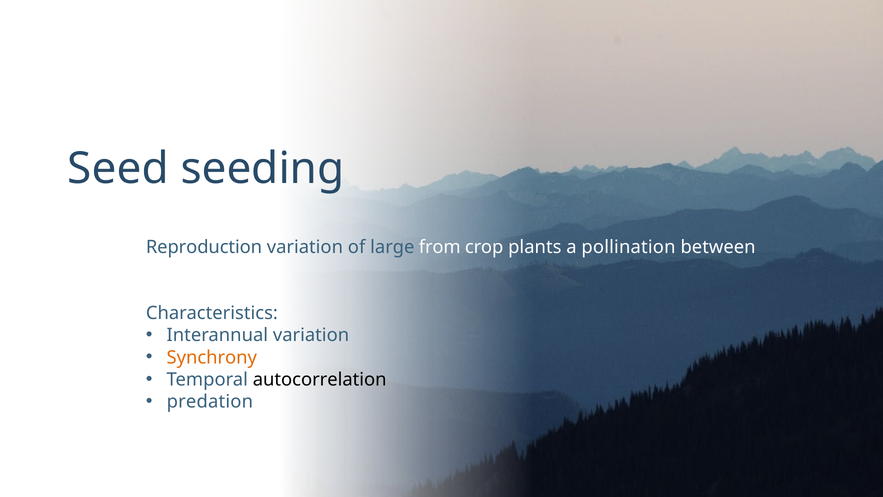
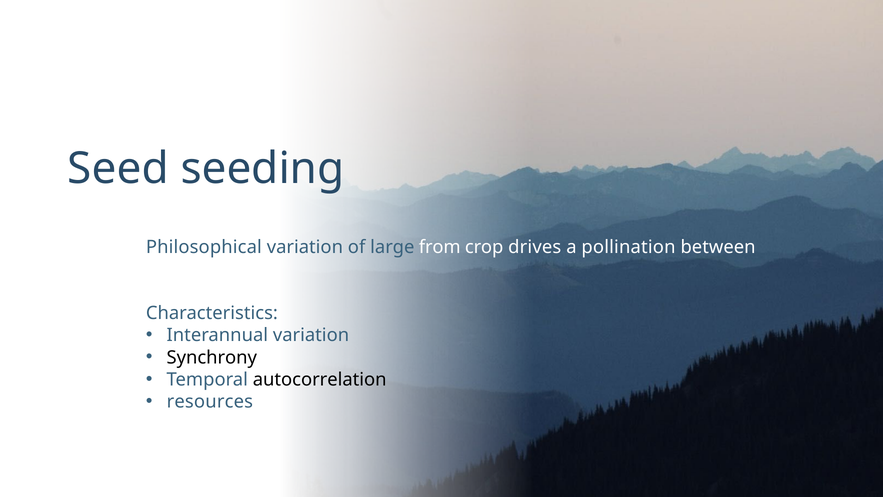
Reproduction: Reproduction -> Philosophical (204, 247)
plants: plants -> drives (535, 247)
Synchrony colour: orange -> black (212, 357)
predation: predation -> resources (210, 401)
